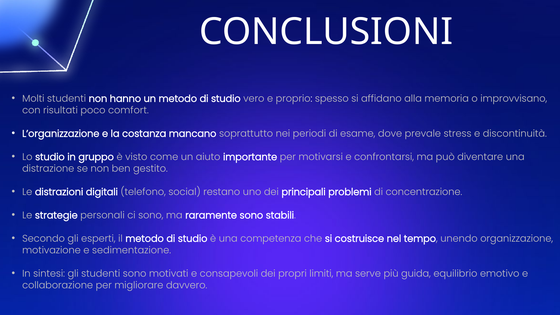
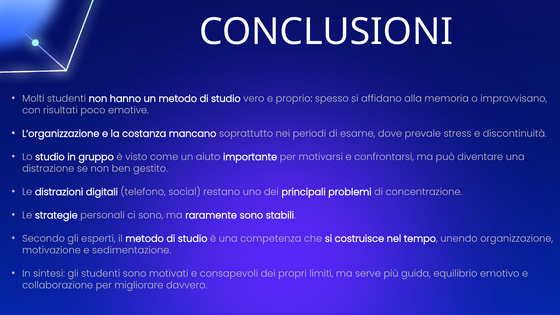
comfort: comfort -> emotive (128, 110)
